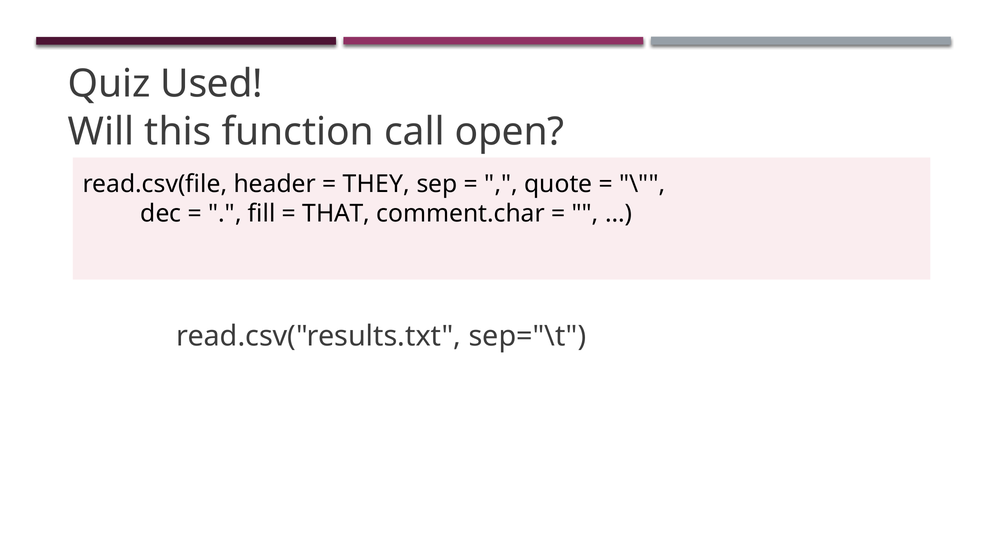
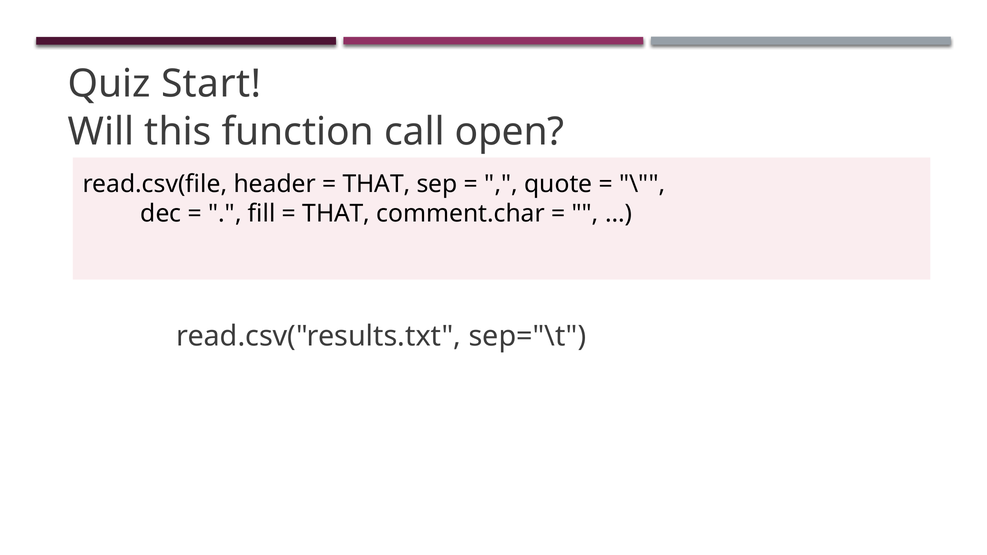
Used: Used -> Start (211, 84)
THEY: THEY -> THAT (377, 184)
